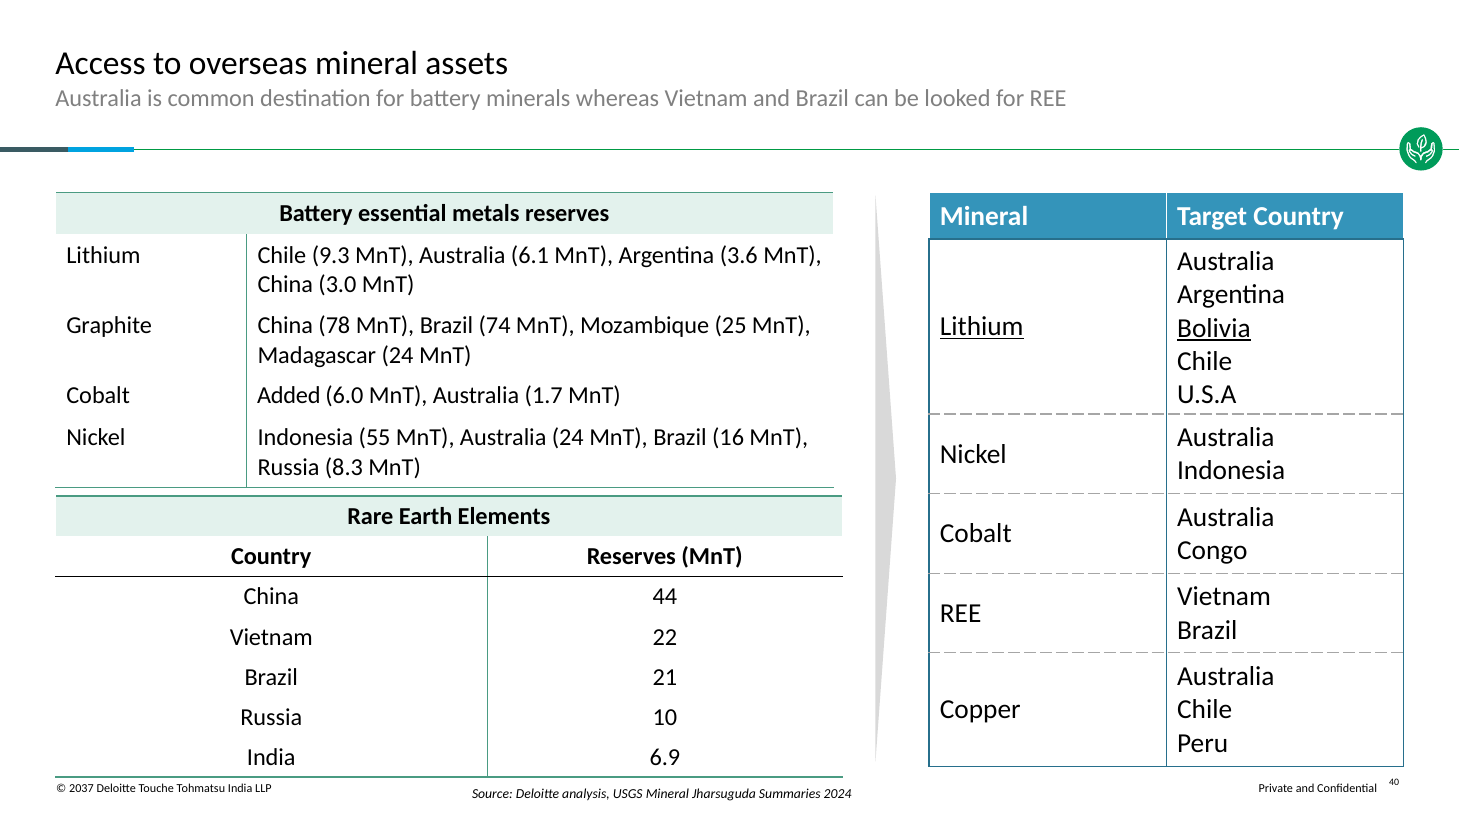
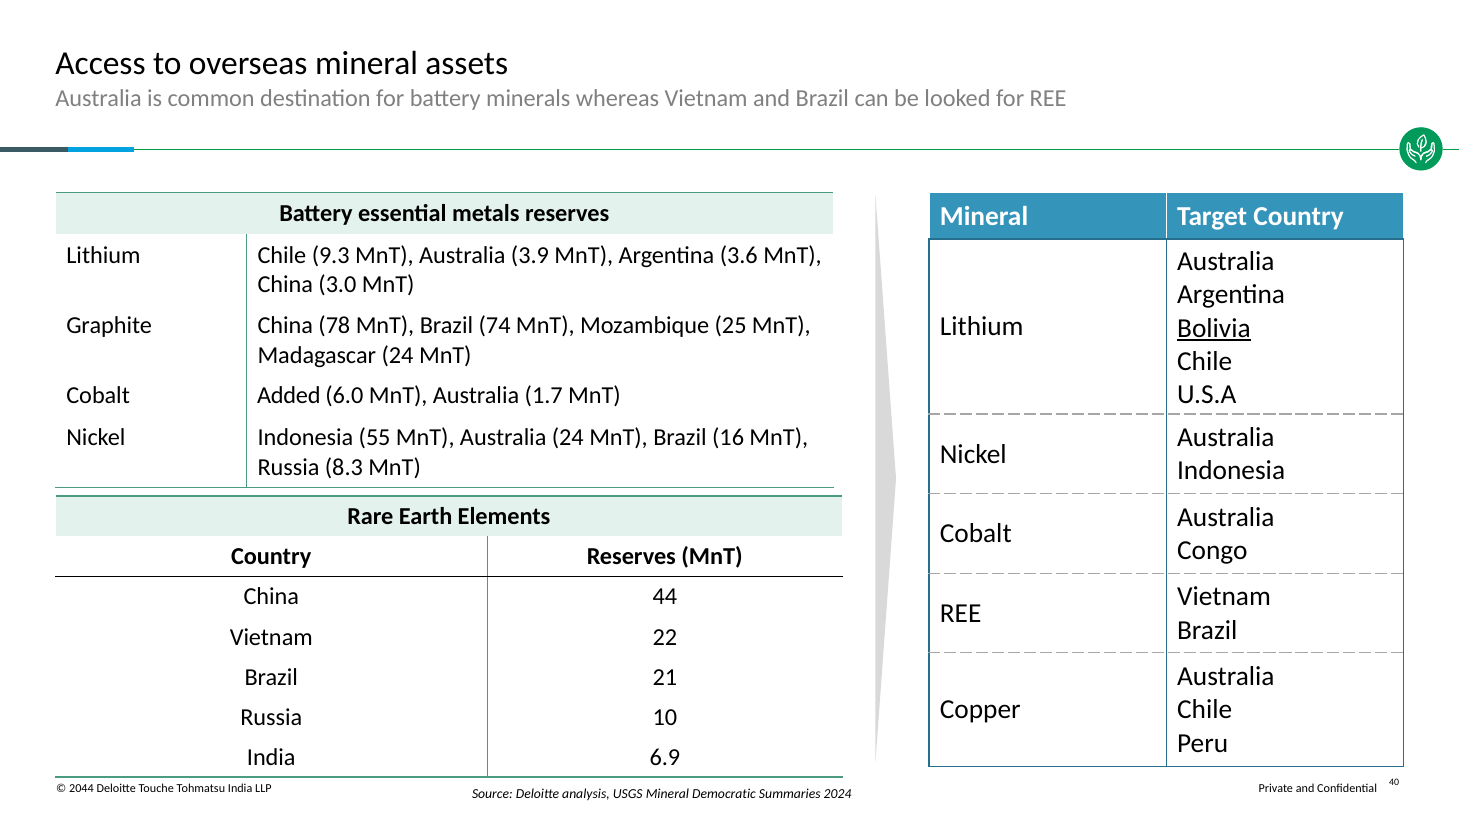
6.1: 6.1 -> 3.9 (530, 255)
Lithium underline: present -> none (982, 327)
2037: 2037 -> 2044 (81, 788)
Jharsuguda: Jharsuguda -> Democratic (724, 794)
